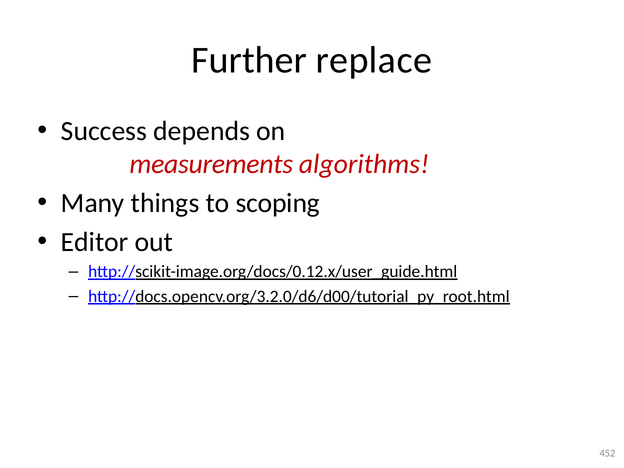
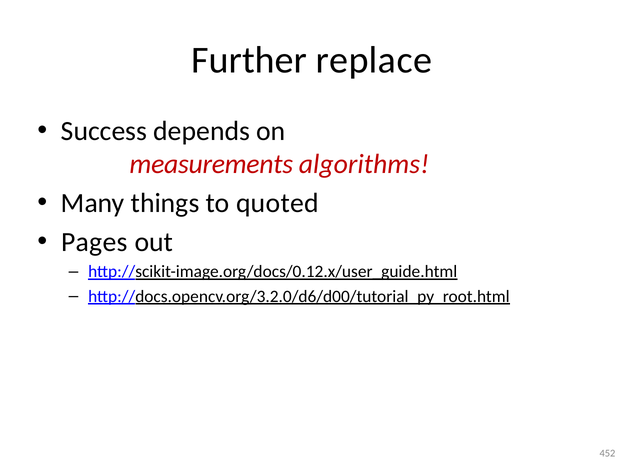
scoping: scoping -> quoted (277, 203)
Editor: Editor -> Pages (94, 242)
